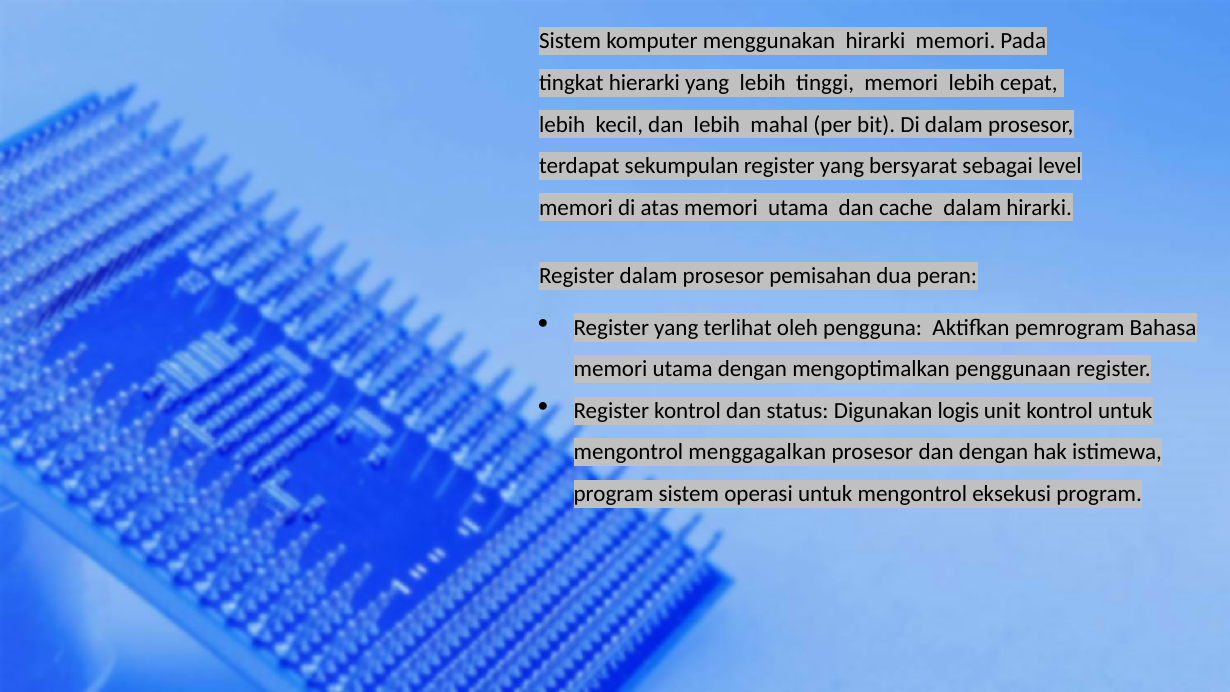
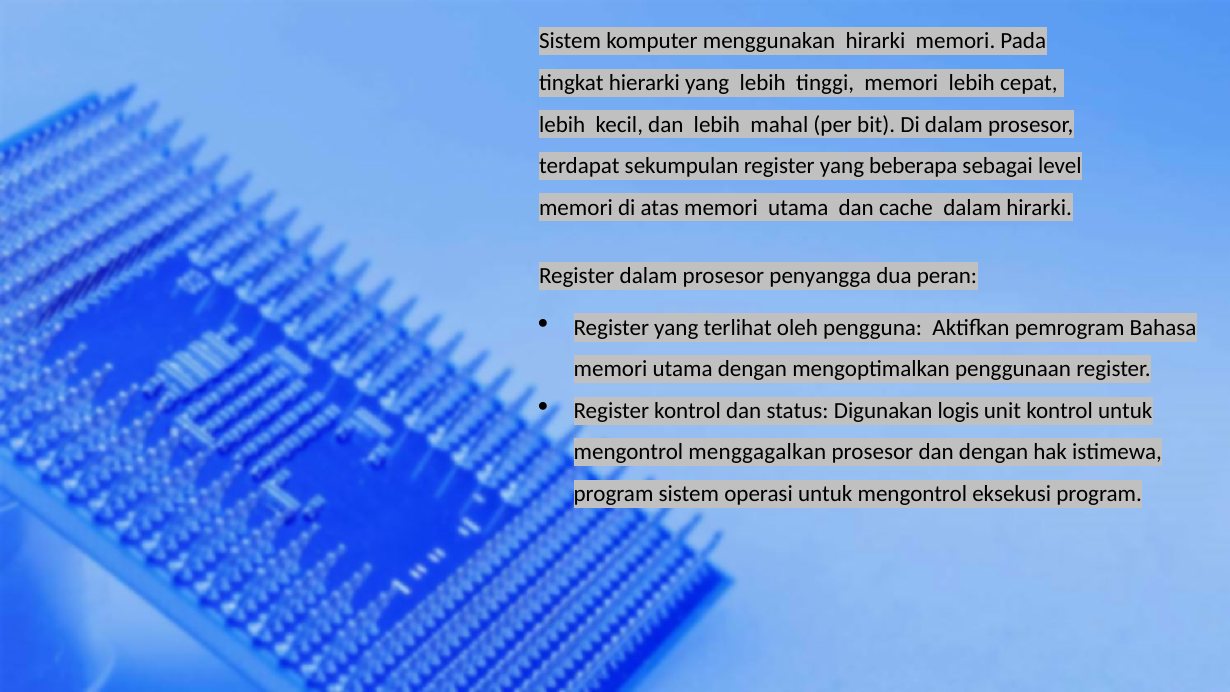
bersyarat: bersyarat -> beberapa (913, 166)
pemisahan: pemisahan -> penyangga (820, 276)
